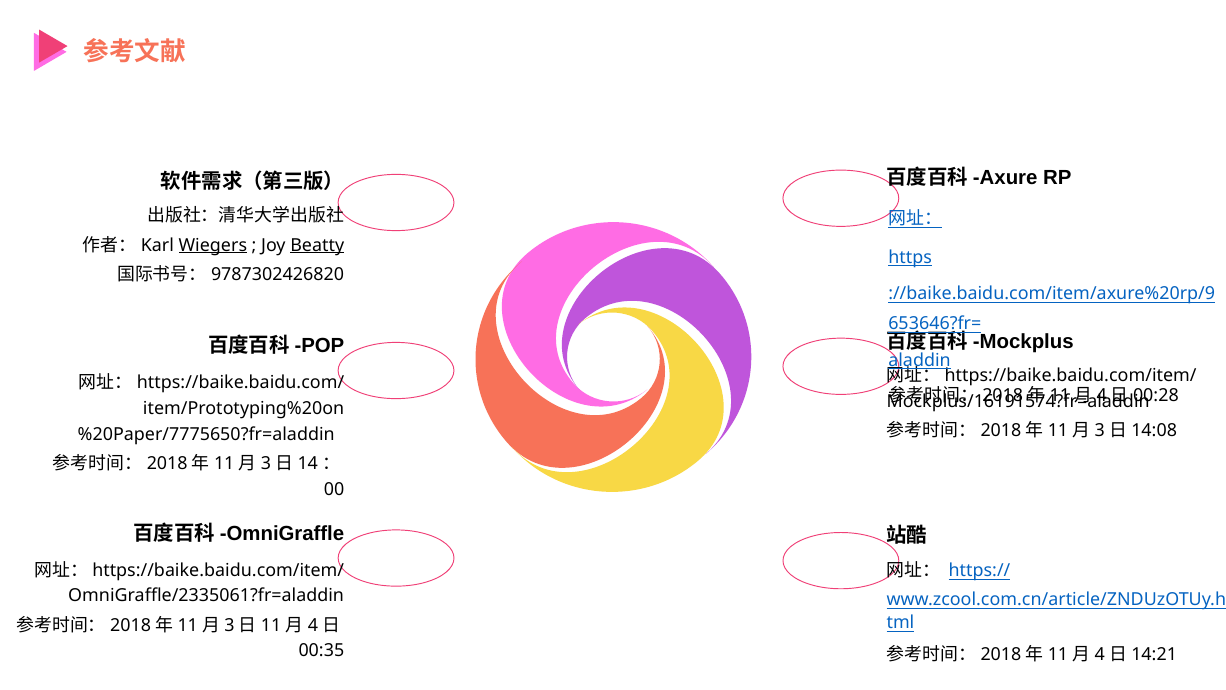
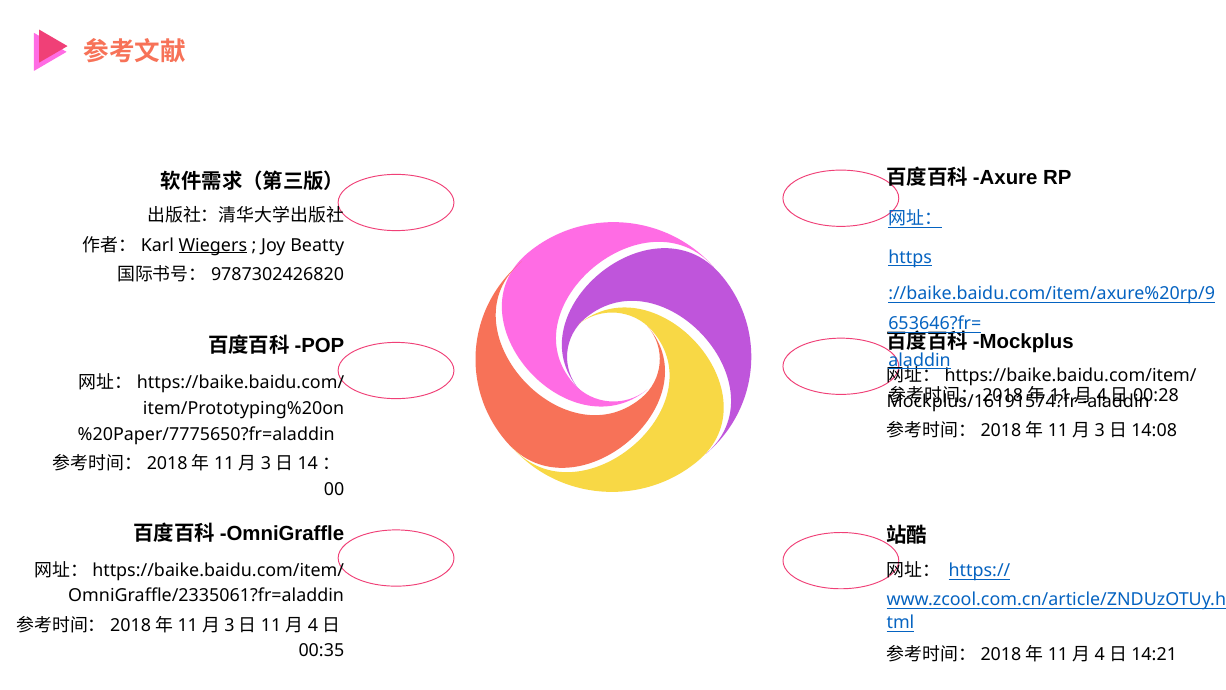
Beatty underline: present -> none (317, 245)
